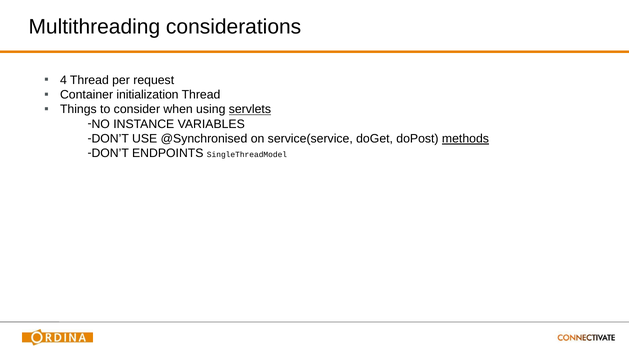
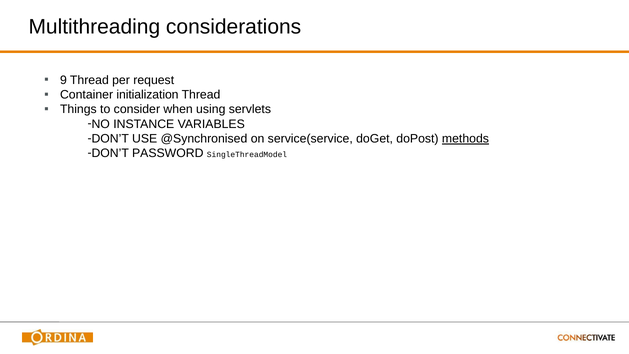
4: 4 -> 9 (63, 80)
servlets underline: present -> none (250, 109)
ENDPOINTS: ENDPOINTS -> PASSWORD (168, 153)
